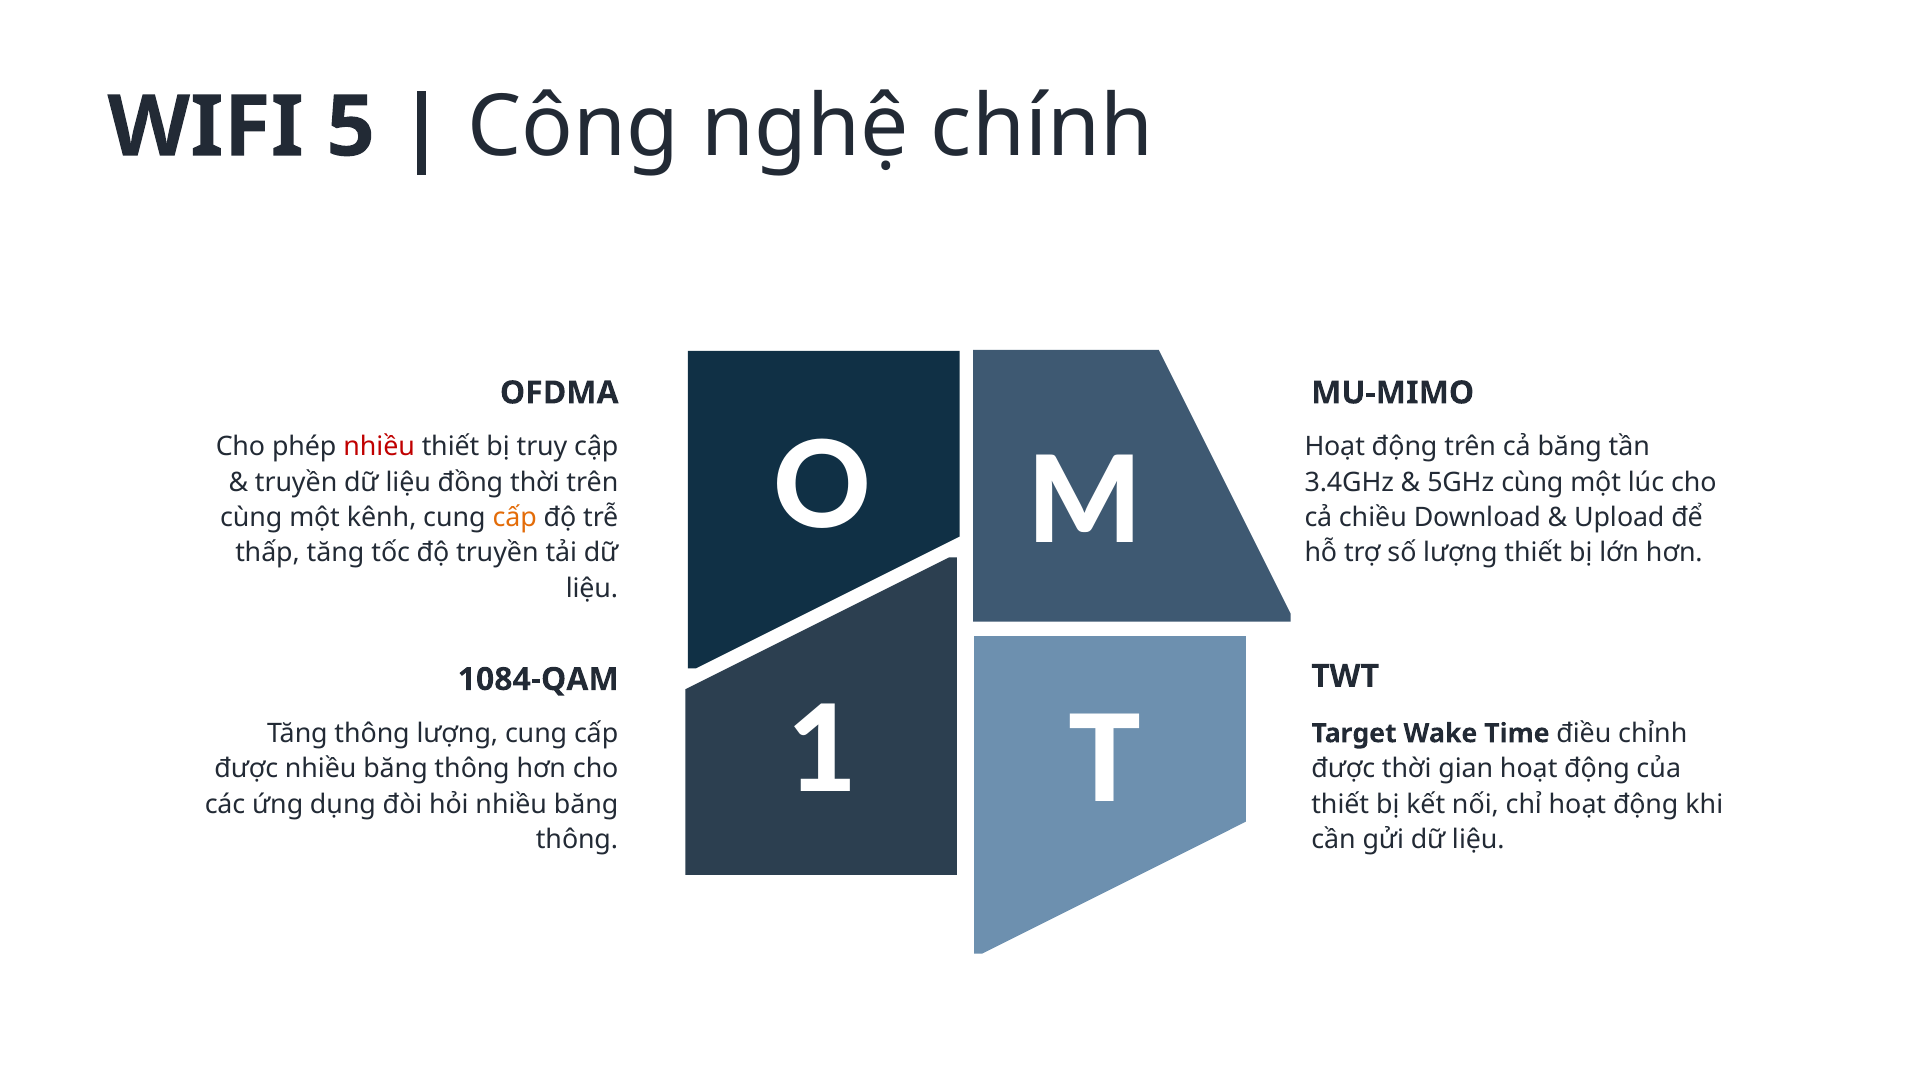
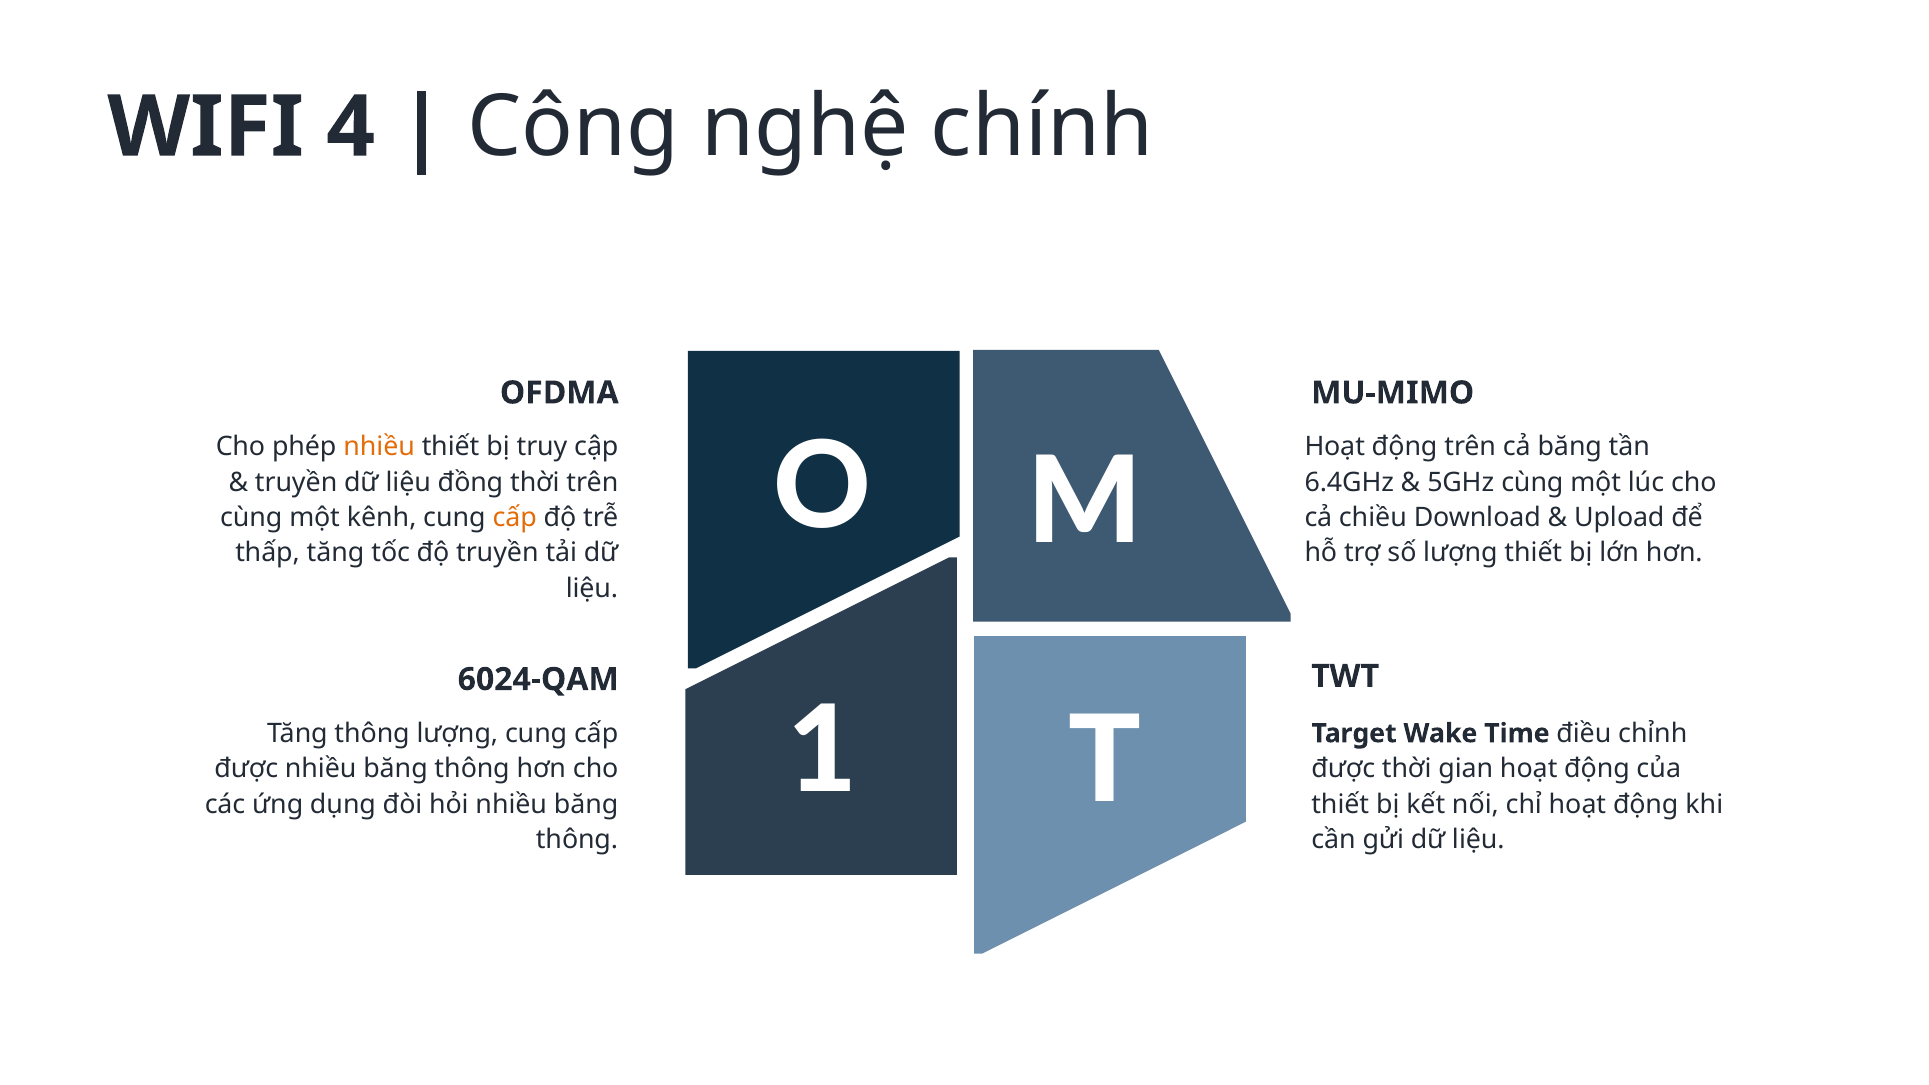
5: 5 -> 4 (351, 127)
nhiều colour: red -> orange (379, 447)
3.4GHz: 3.4GHz -> 6.4GHz (1349, 482)
1084-QAM: 1084-QAM -> 6024-QAM (538, 680)
